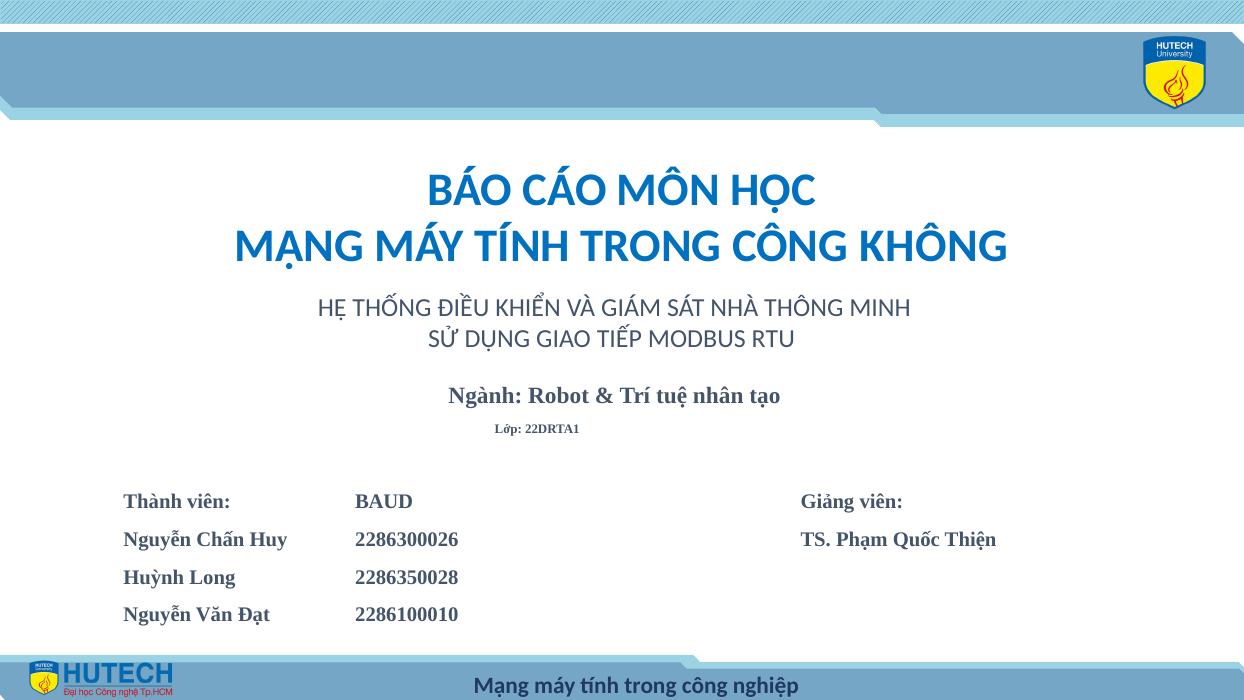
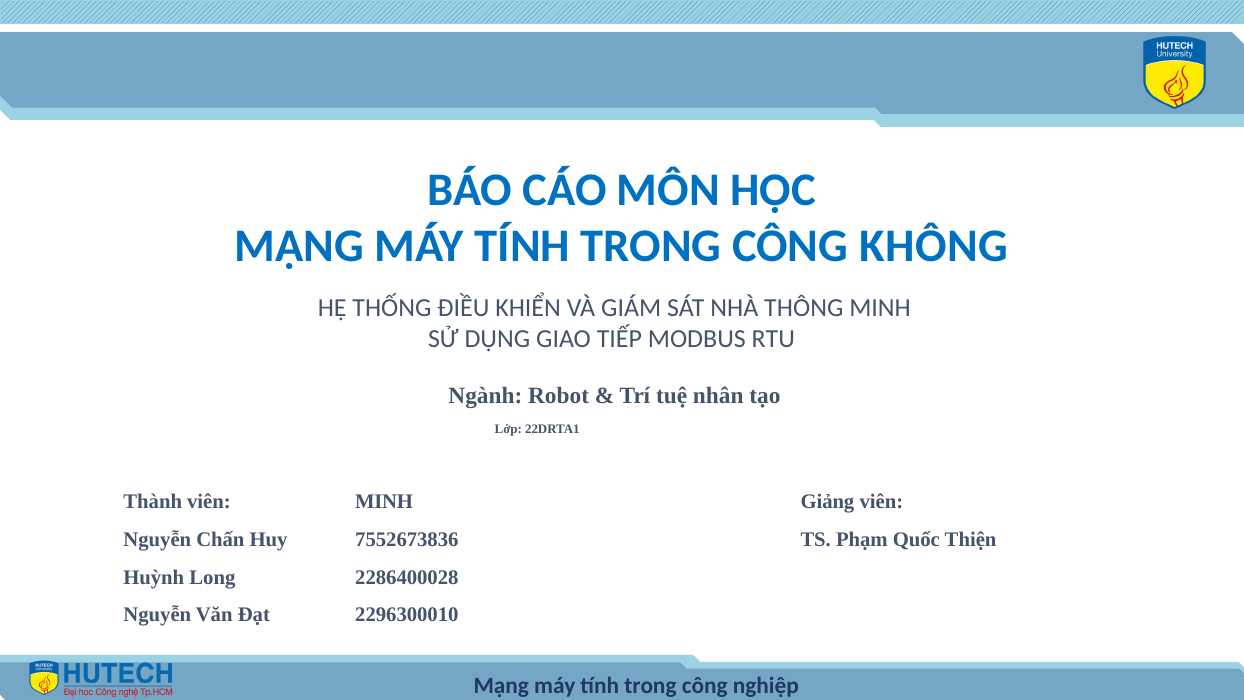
viên BAUD: BAUD -> MINH (384, 501)
2286300026: 2286300026 -> 7552673836 (407, 539)
2286350028: 2286350028 -> 2286400028 (407, 577)
2286100010: 2286100010 -> 2296300010 (407, 615)
